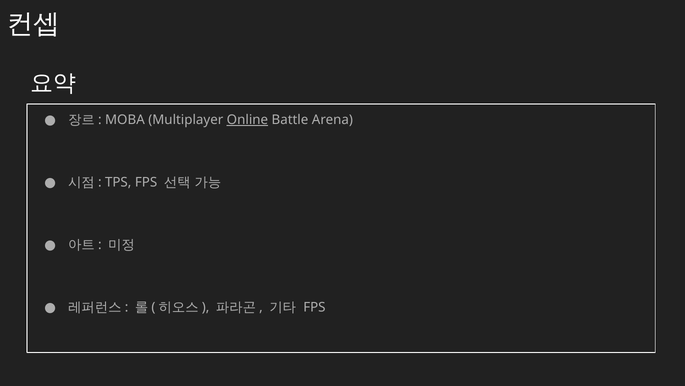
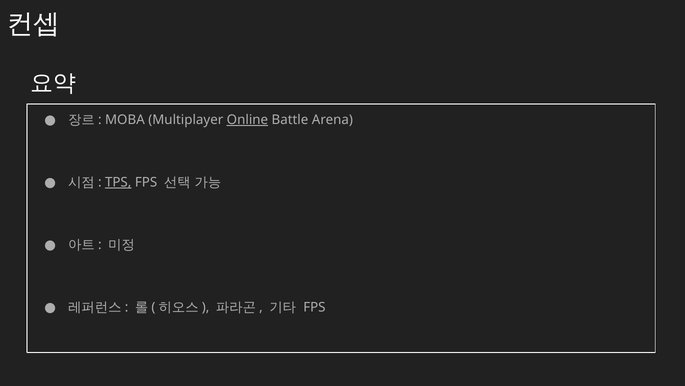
TPS underline: none -> present (118, 182)
